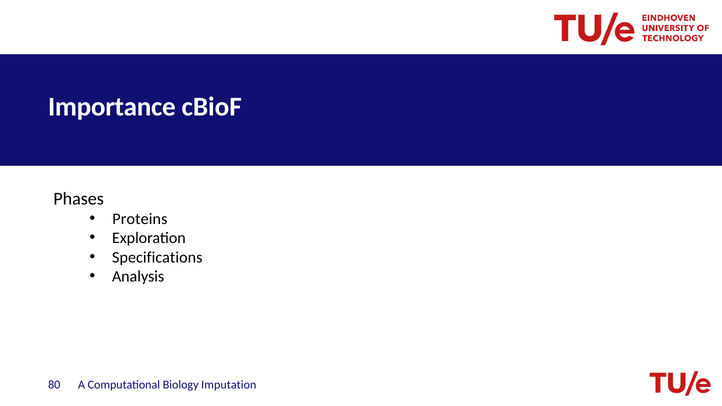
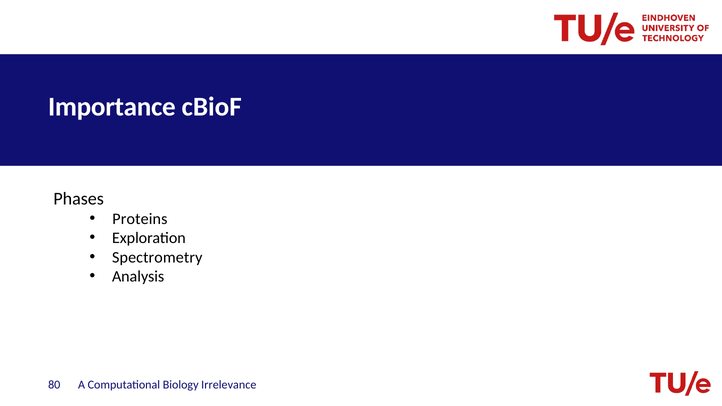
Specifications: Specifications -> Spectrometry (157, 257)
Imputation: Imputation -> Irrelevance (229, 385)
